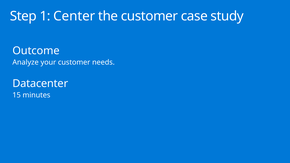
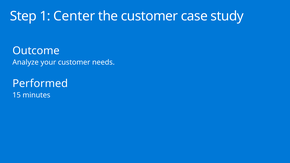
Datacenter: Datacenter -> Performed (40, 84)
